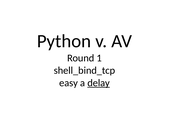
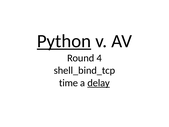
Python underline: none -> present (64, 41)
1: 1 -> 4 (99, 58)
easy: easy -> time (69, 83)
